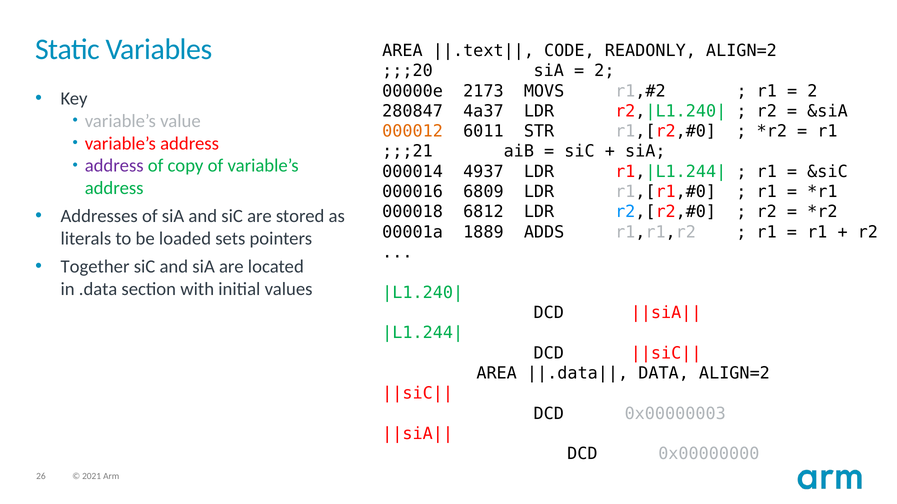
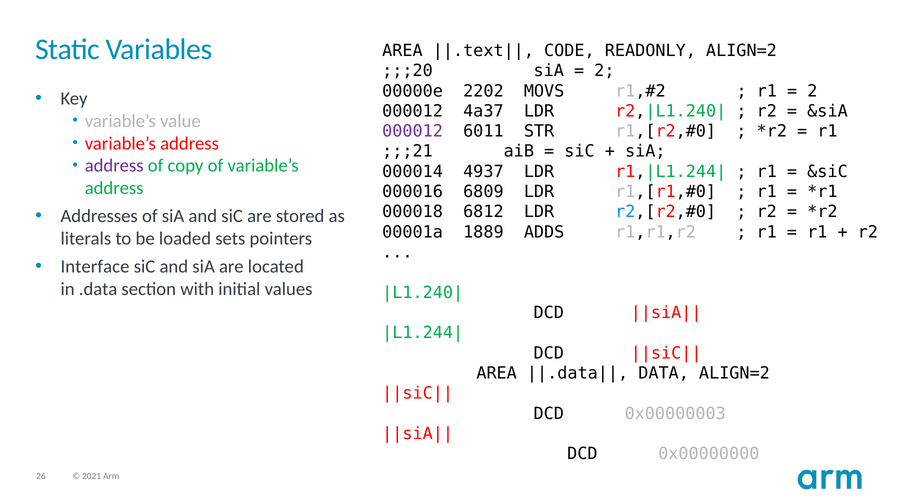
2173: 2173 -> 2202 (483, 91)
280847: 280847 -> 000012 (413, 111)
000012 colour: orange -> purple (413, 131)
Together: Together -> Interface (95, 267)
